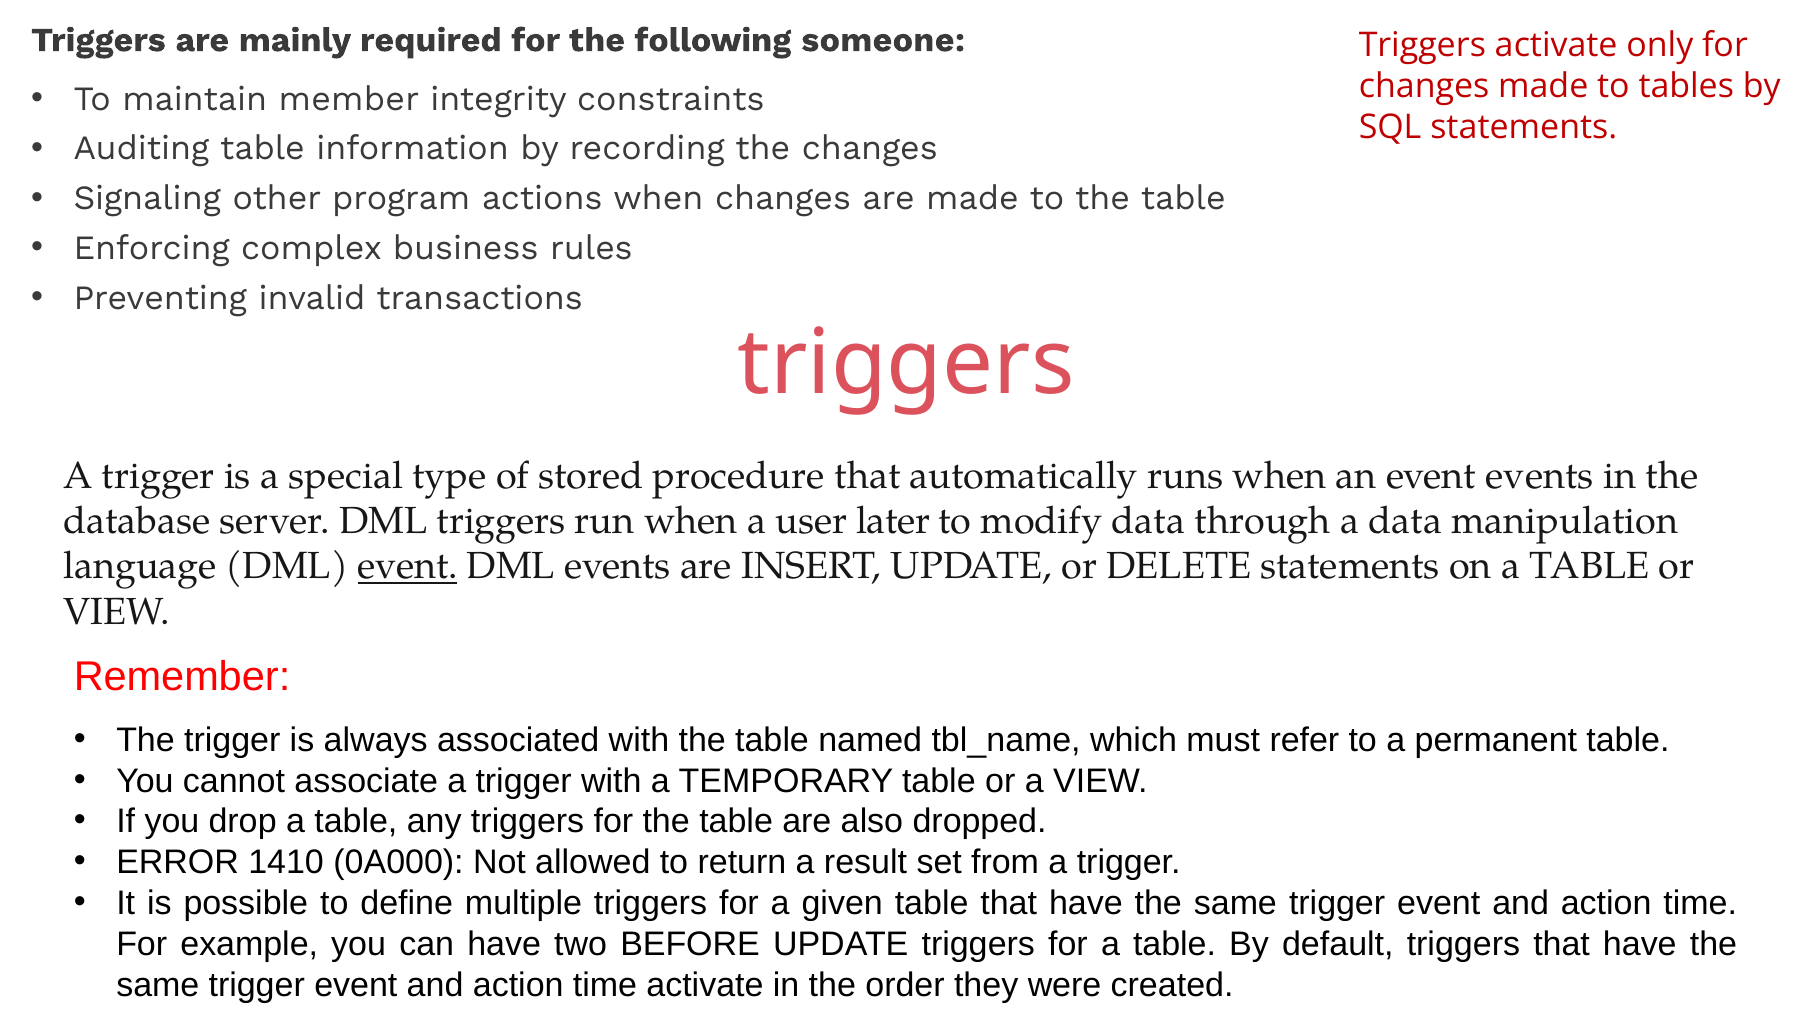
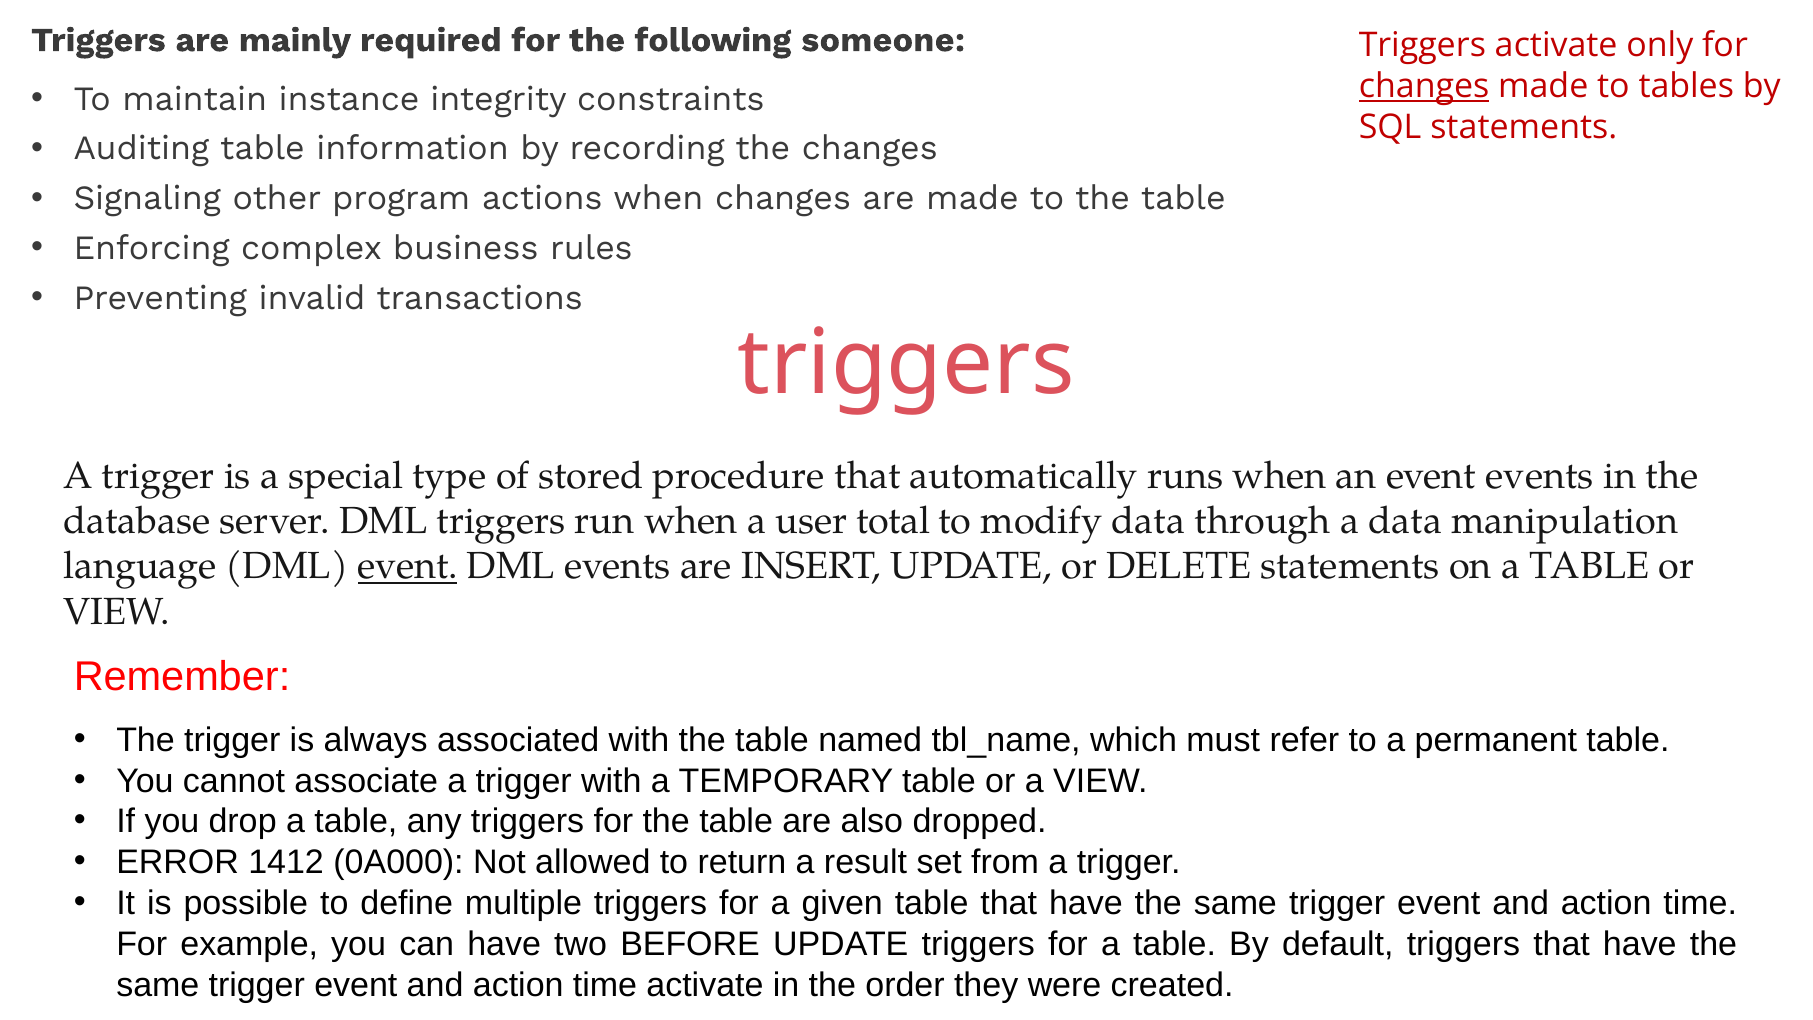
changes underline: none -> present (1424, 86)
member: member -> instance (349, 99)
later: later -> total (893, 521)
1410: 1410 -> 1412 (286, 862)
